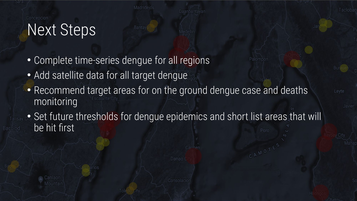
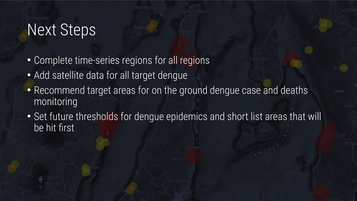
time-series dengue: dengue -> regions (137, 60)
